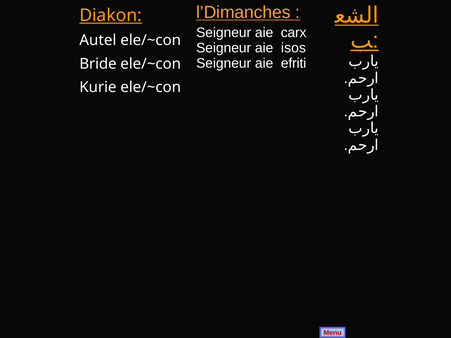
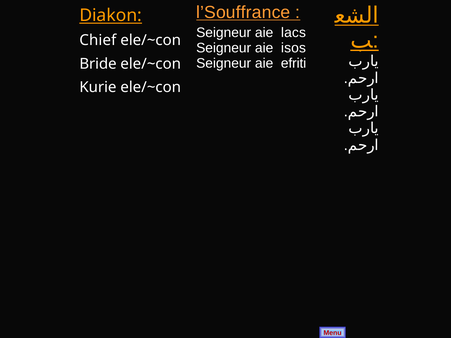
l’Dimanches: l’Dimanches -> l’Souffrance (243, 12)
carx: carx -> lacs (293, 32)
Autel: Autel -> Chief (98, 40)
